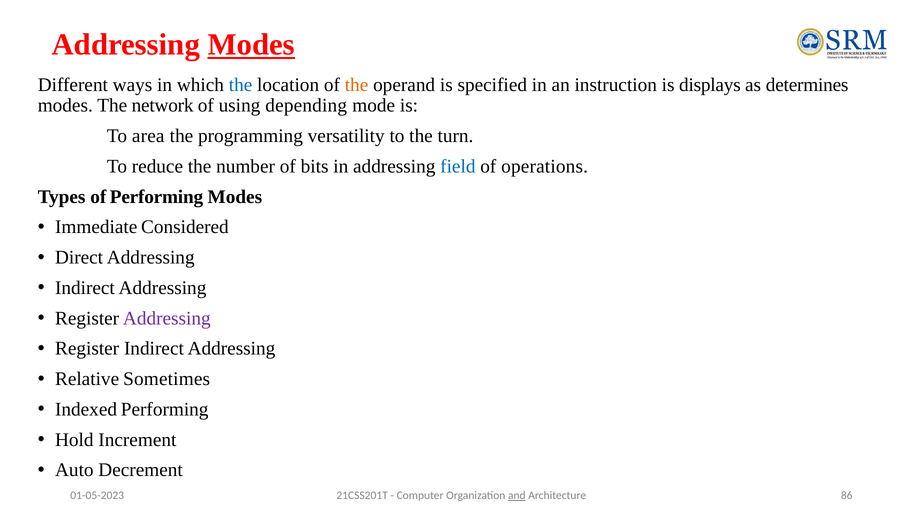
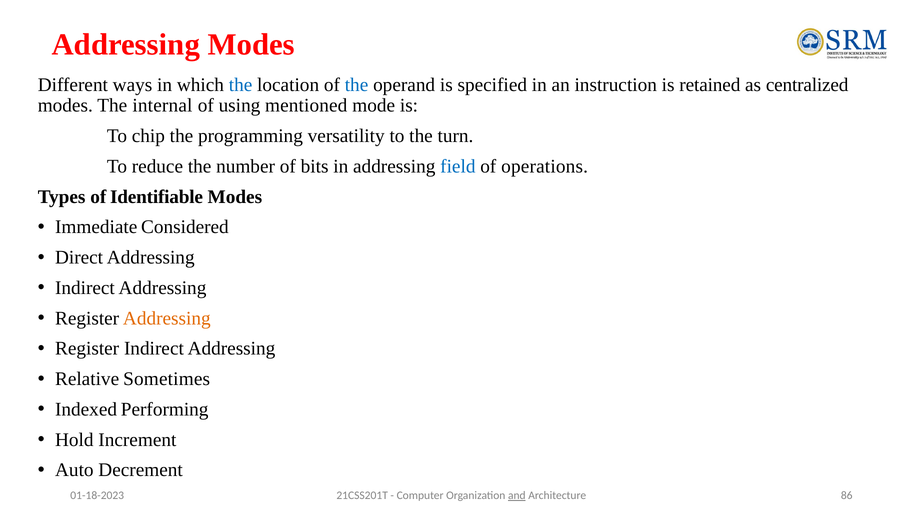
Modes underline: present -> none (251, 45)
the colour: orange -> blue (357, 85)
displays: displays -> retained (710, 85)
determines: determines -> centralized (807, 85)
network: network -> internal (162, 106)
depending: depending -> mentioned (306, 106)
area: area -> chip (148, 136)
of Performing: Performing -> Identifiable (156, 197)
Addressing colour: purple -> orange (167, 318)
01-05-2023: 01-05-2023 -> 01-18-2023 (97, 496)
